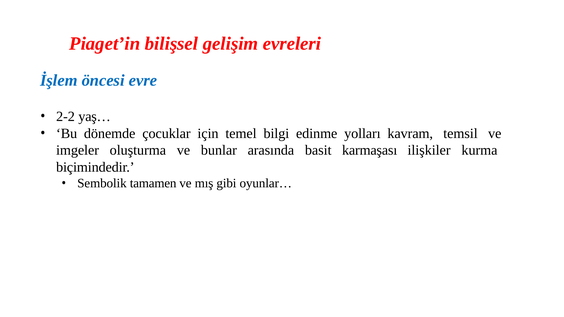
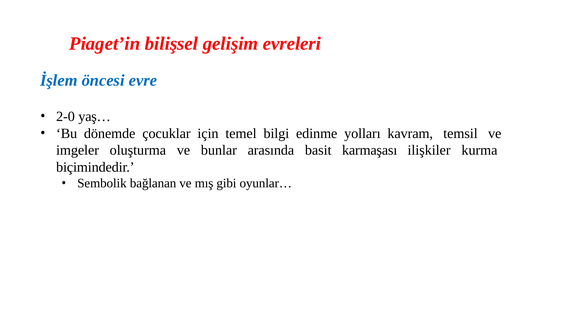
2-2: 2-2 -> 2-0 (66, 117)
tamamen: tamamen -> bağlanan (153, 184)
